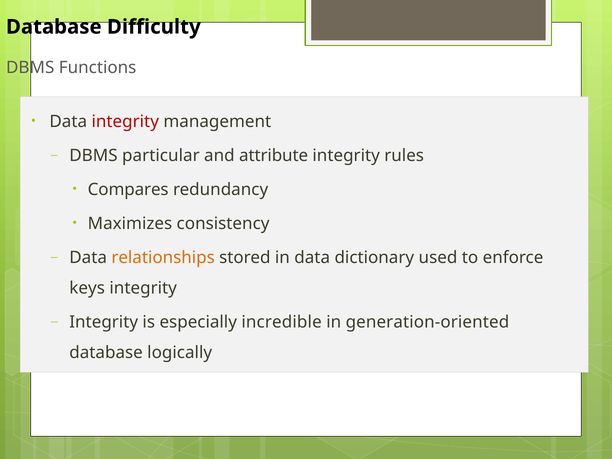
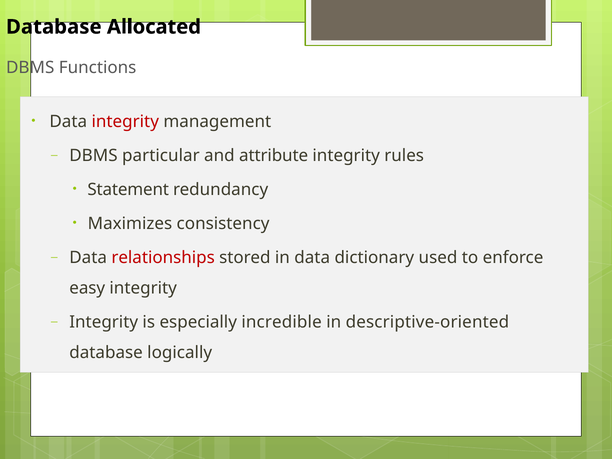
Difficulty: Difficulty -> Allocated (154, 27)
Compares: Compares -> Statement (128, 190)
relationships colour: orange -> red (163, 258)
keys: keys -> easy (87, 288)
generation-oriented: generation-oriented -> descriptive-oriented (427, 322)
